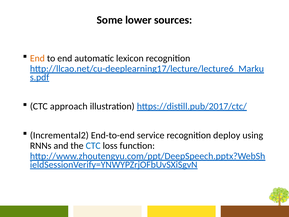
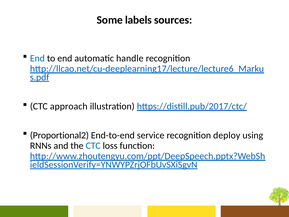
lower: lower -> labels (138, 20)
End colour: orange -> blue (37, 58)
lexicon: lexicon -> handle (130, 58)
Incremental2: Incremental2 -> Proportional2 (59, 135)
